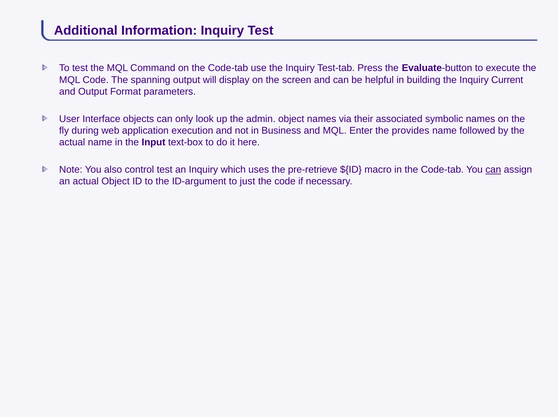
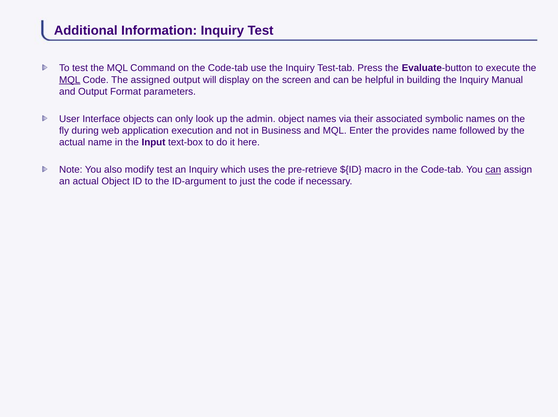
MQL underline: none -> present (70, 80)
spanning: spanning -> assigned (150, 80)
Current: Current -> Manual (507, 80)
control: control -> modify (139, 170)
